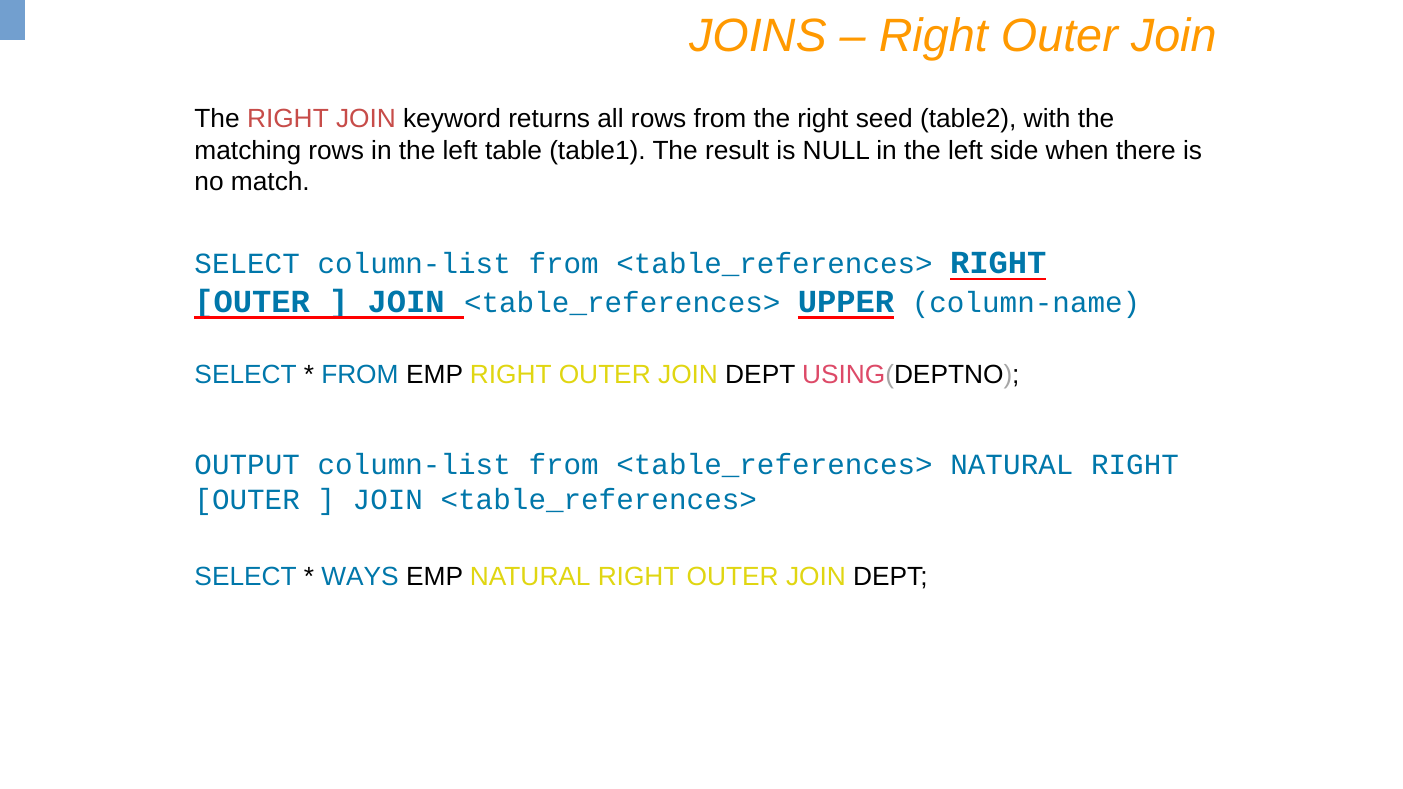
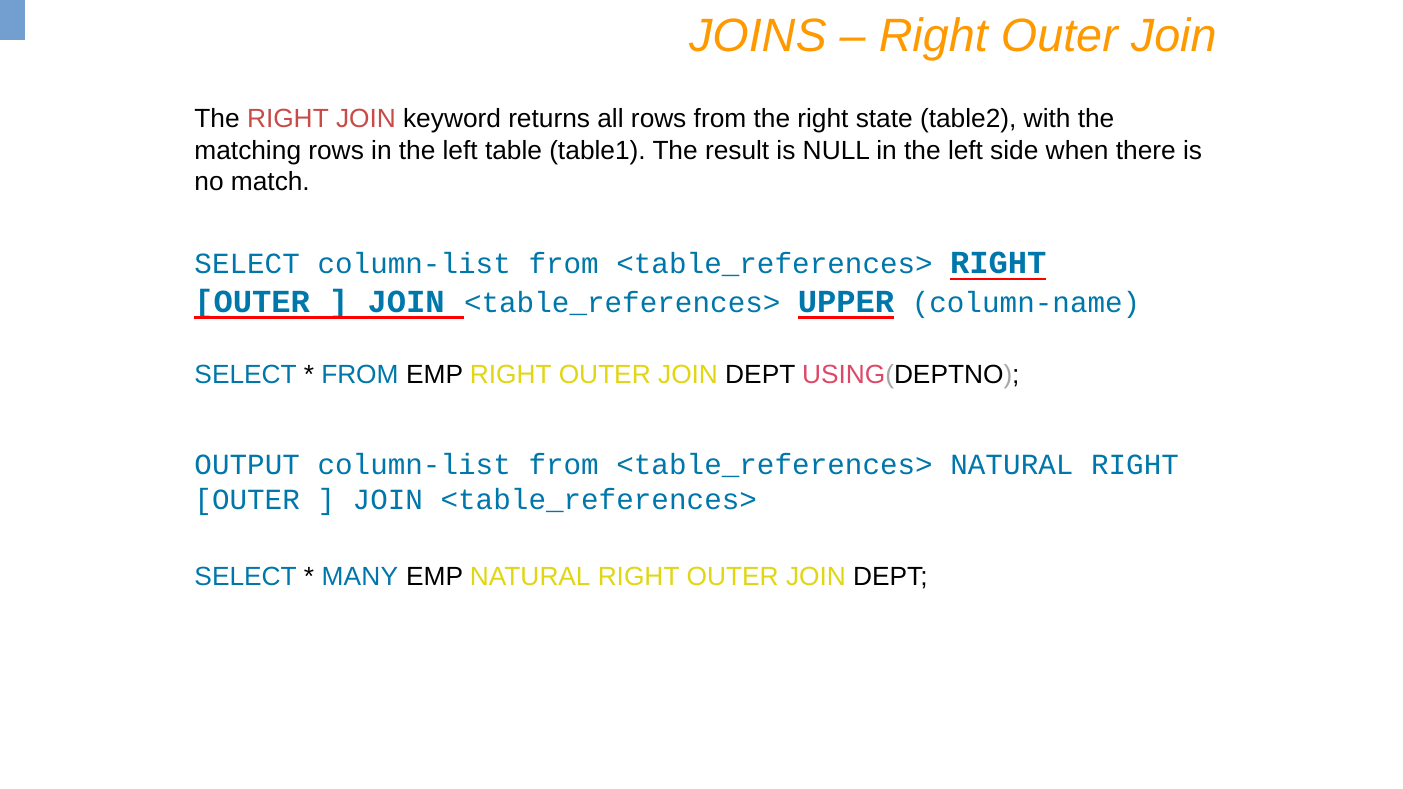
seed: seed -> state (884, 119)
WAYS: WAYS -> MANY (360, 577)
